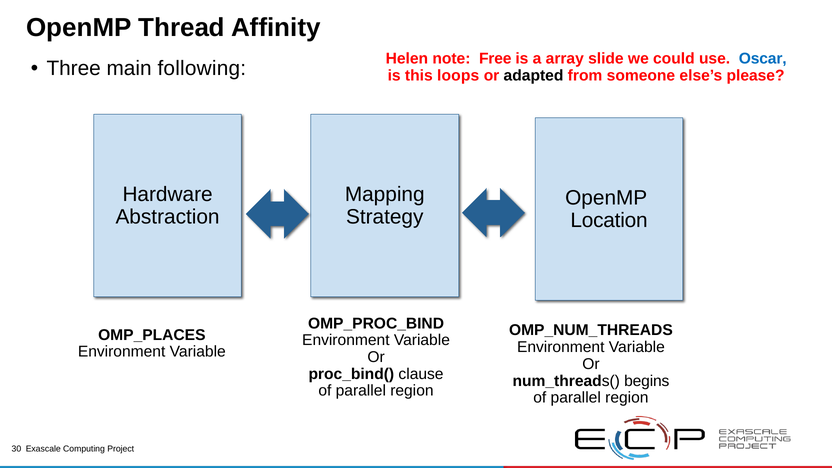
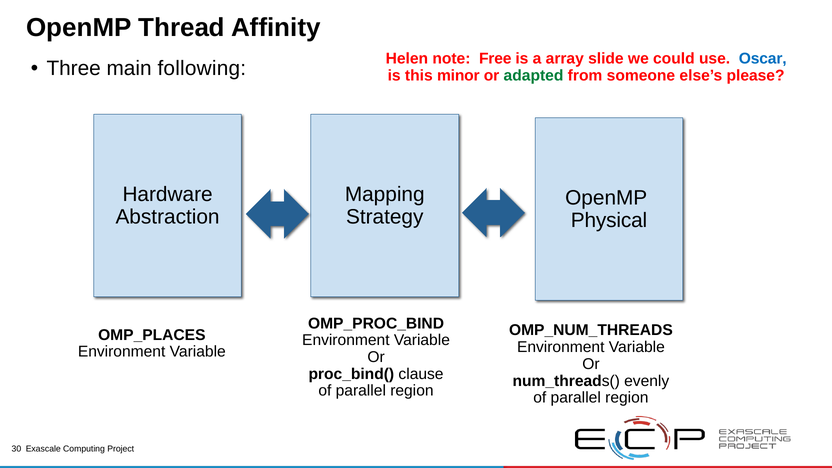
loops: loops -> minor (458, 76)
adapted colour: black -> green (534, 76)
Location: Location -> Physical (609, 220)
begins: begins -> evenly (647, 381)
